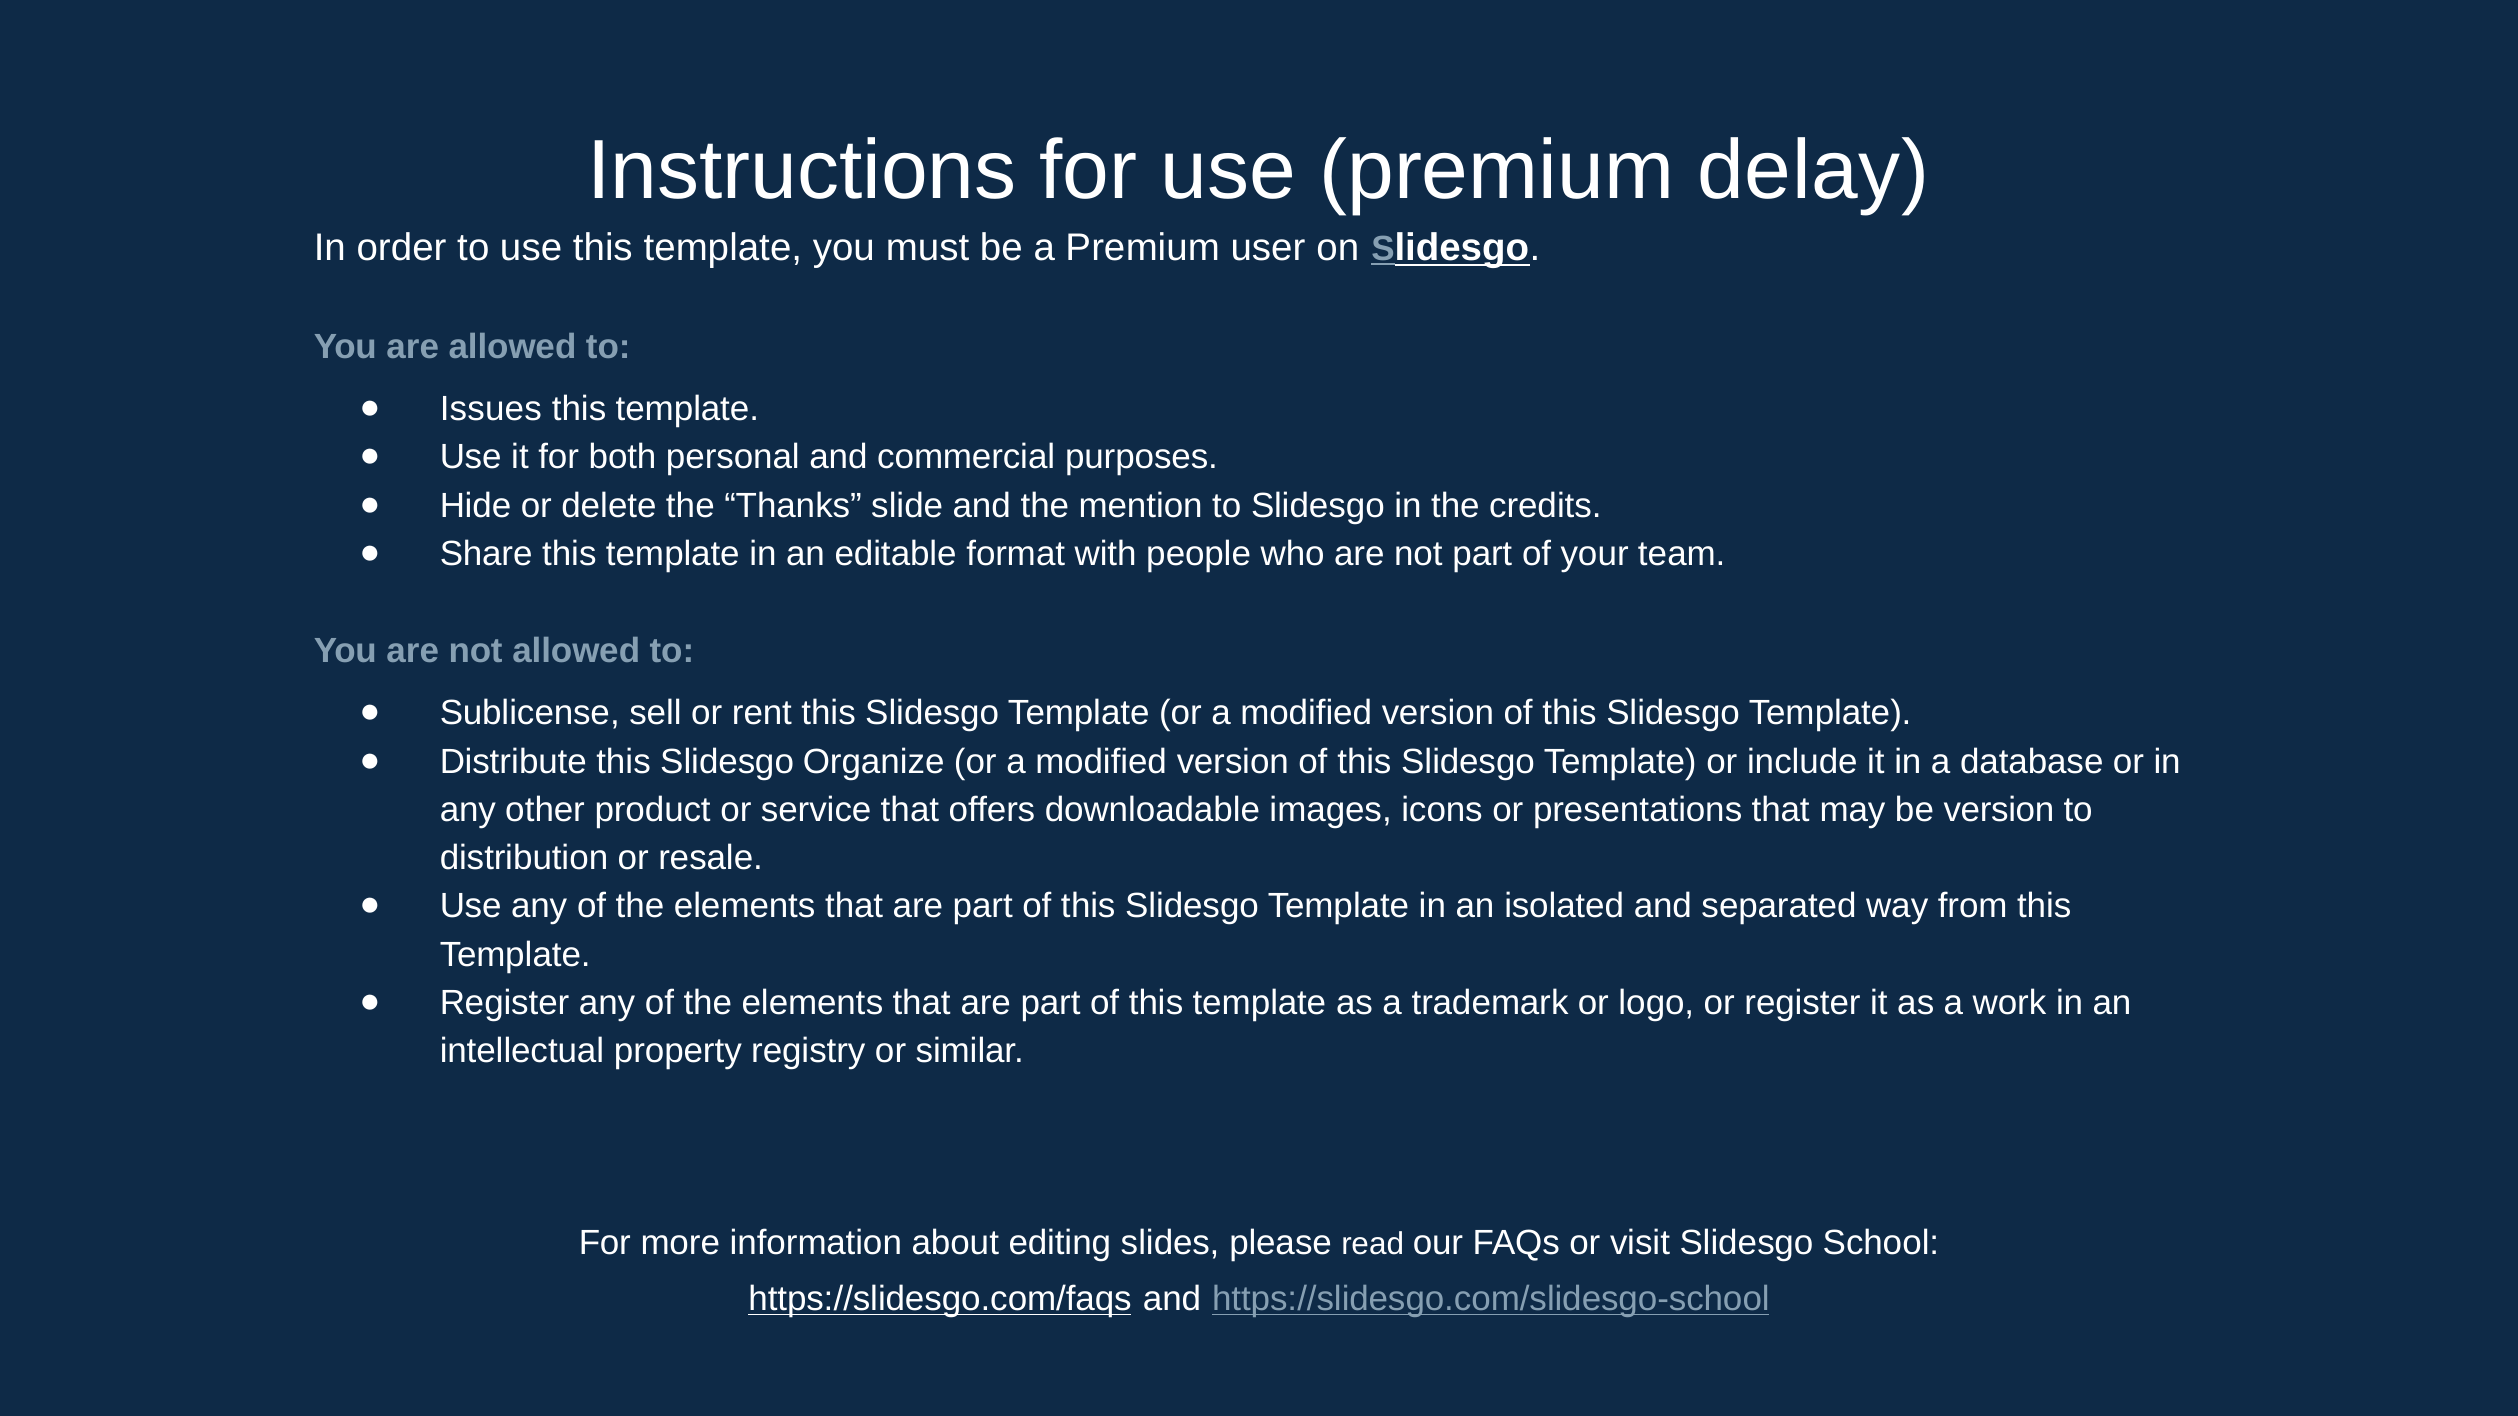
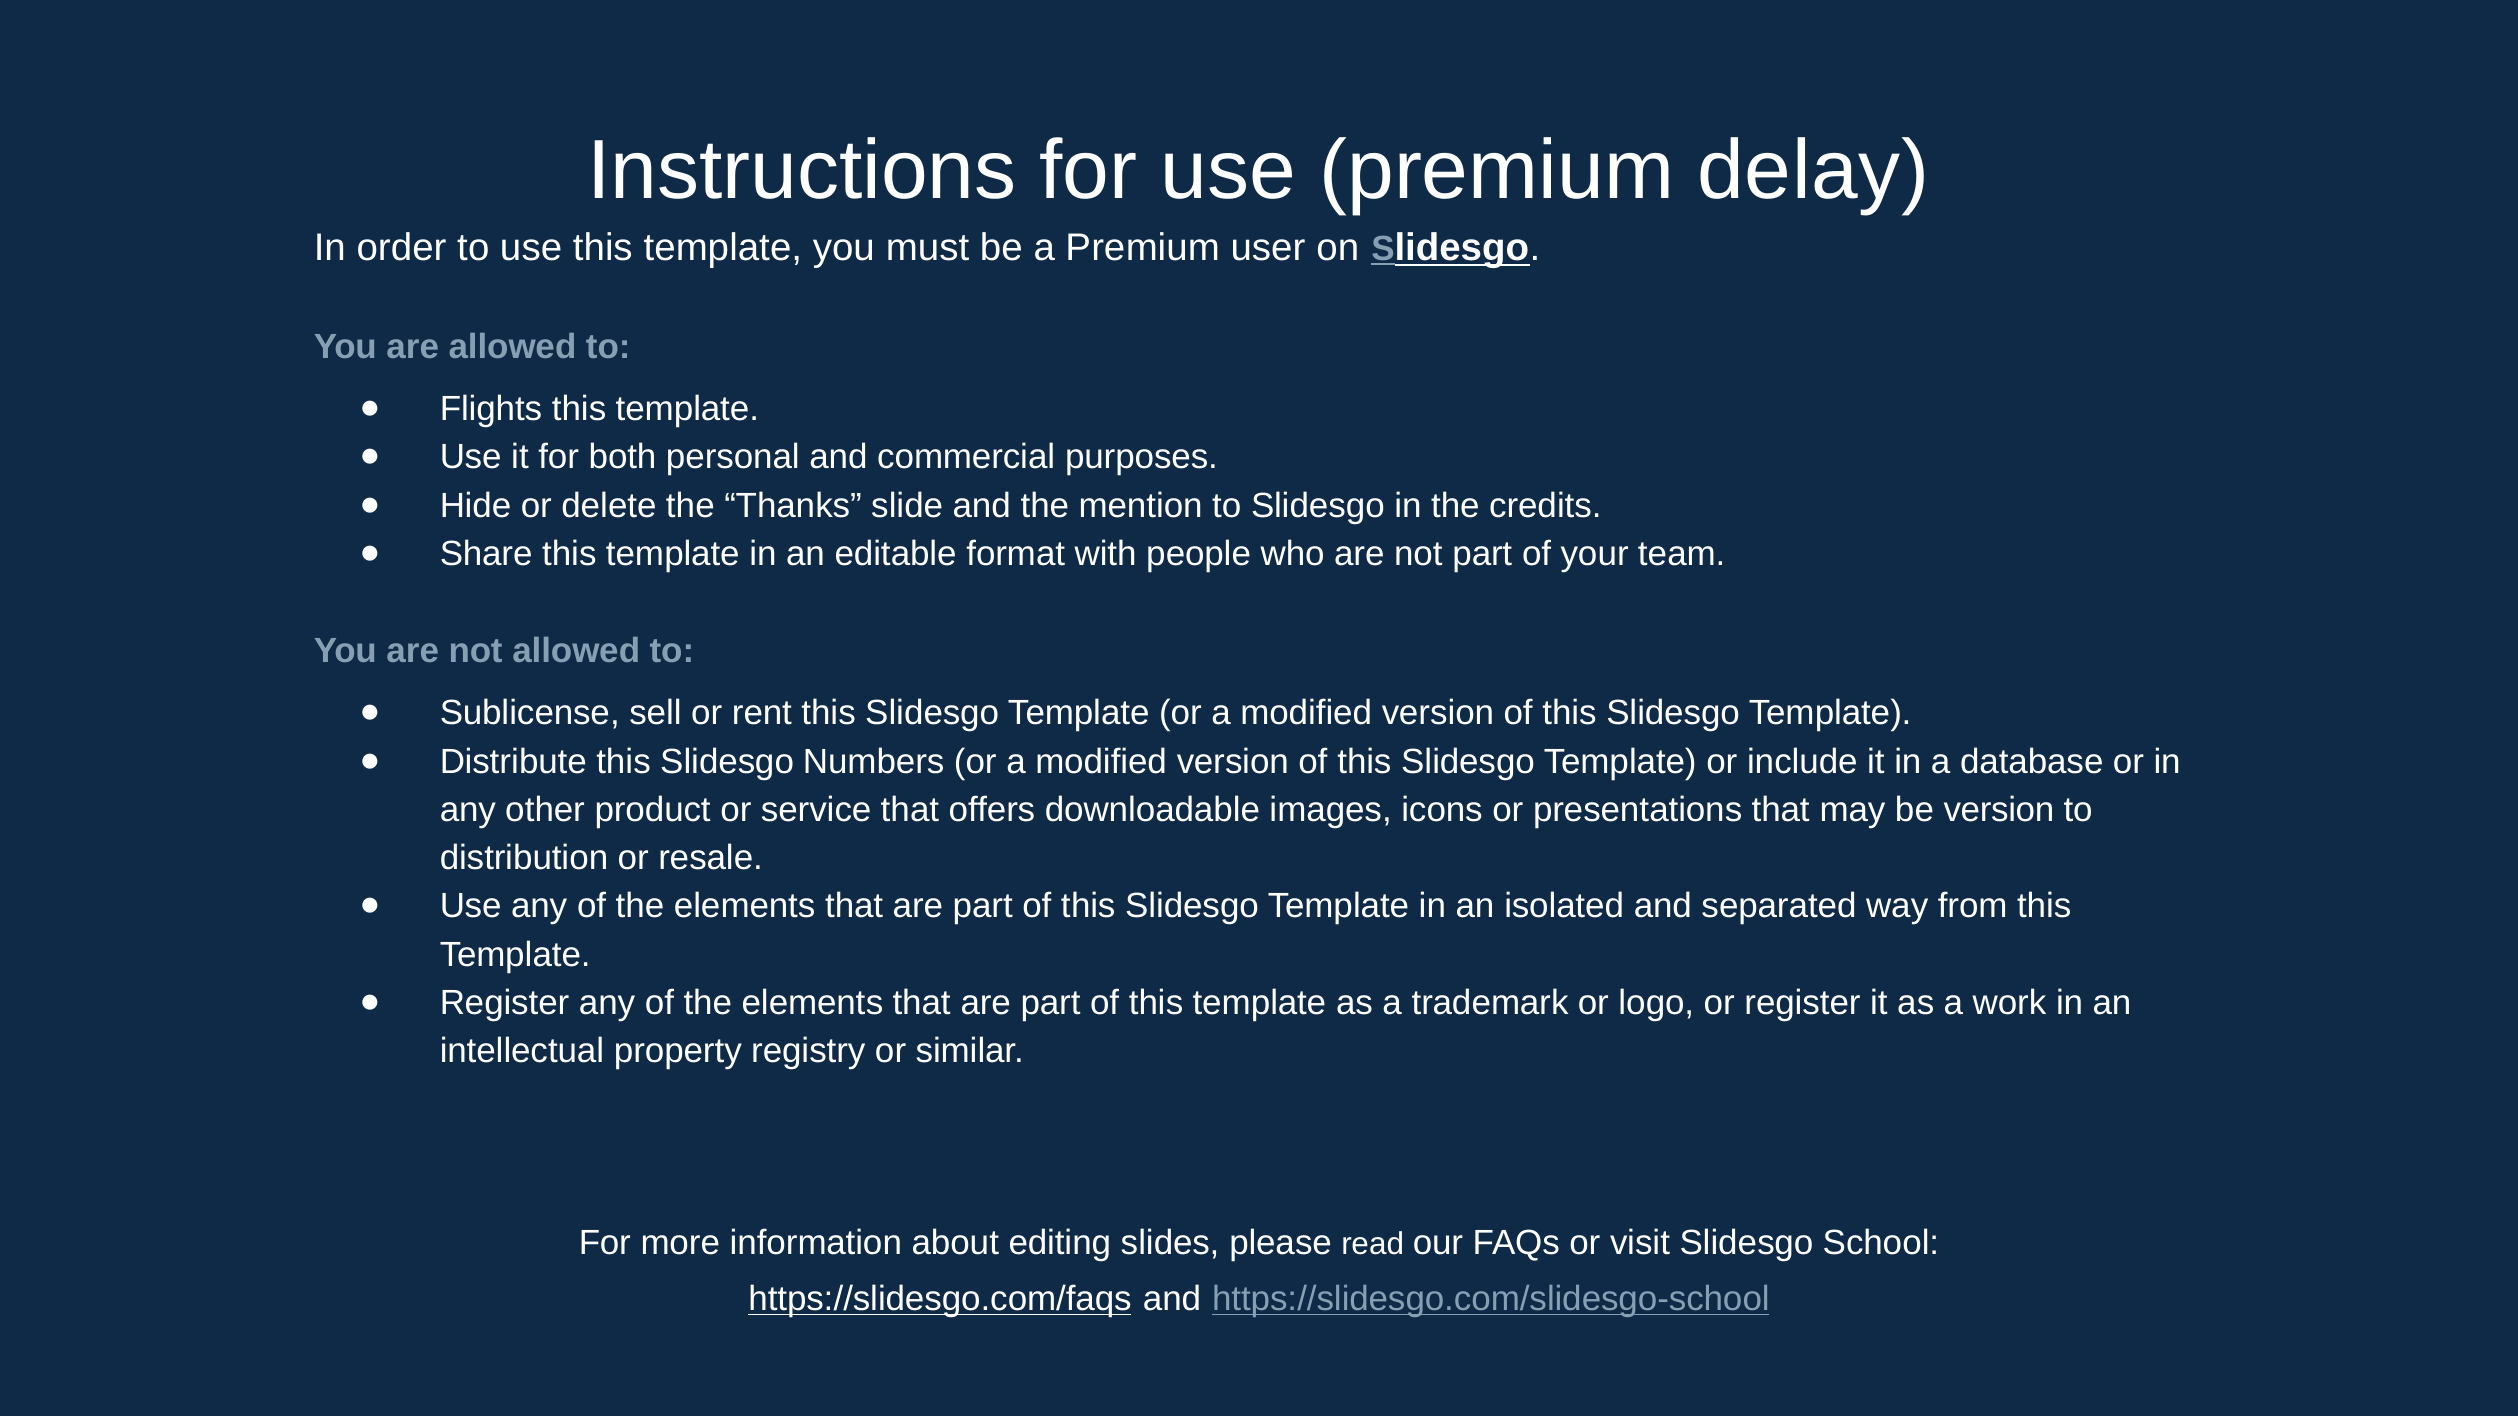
Issues: Issues -> Flights (491, 409)
Organize: Organize -> Numbers (874, 762)
